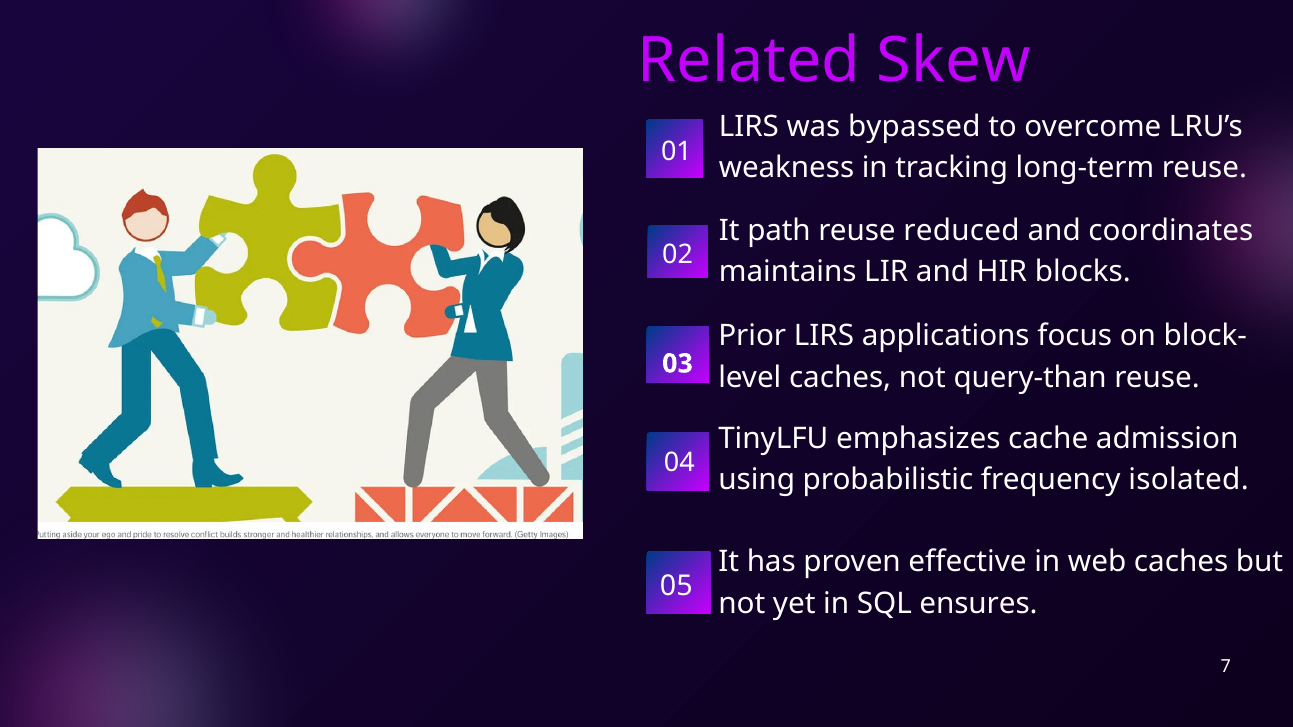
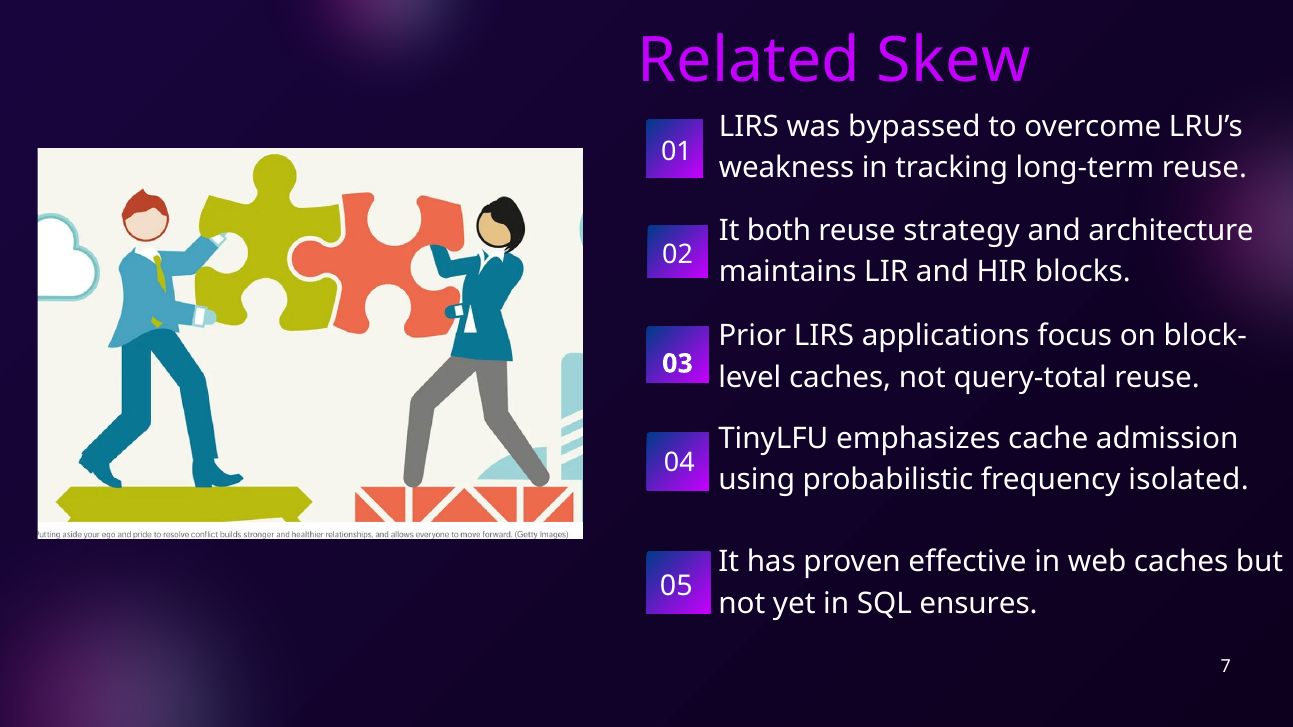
path: path -> both (779, 231)
reduced: reduced -> strategy (962, 231)
coordinates: coordinates -> architecture (1171, 231)
query-than: query-than -> query-total (1030, 378)
